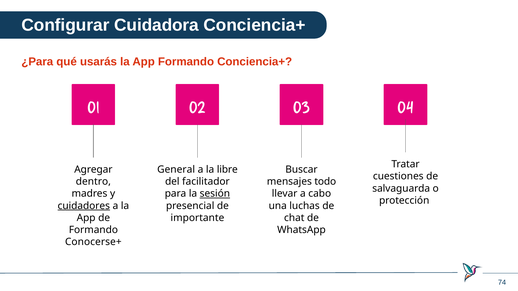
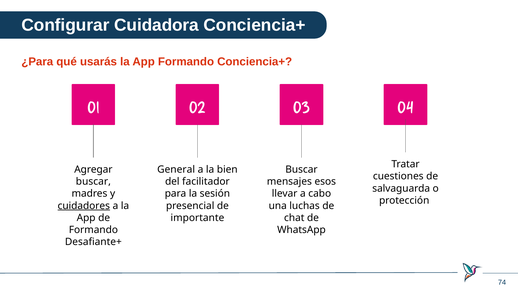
libre: libre -> bien (227, 170)
dentro: dentro -> buscar (93, 182)
todo: todo -> esos (325, 182)
sesión underline: present -> none (215, 194)
Conocerse+: Conocerse+ -> Desafiante+ (93, 242)
